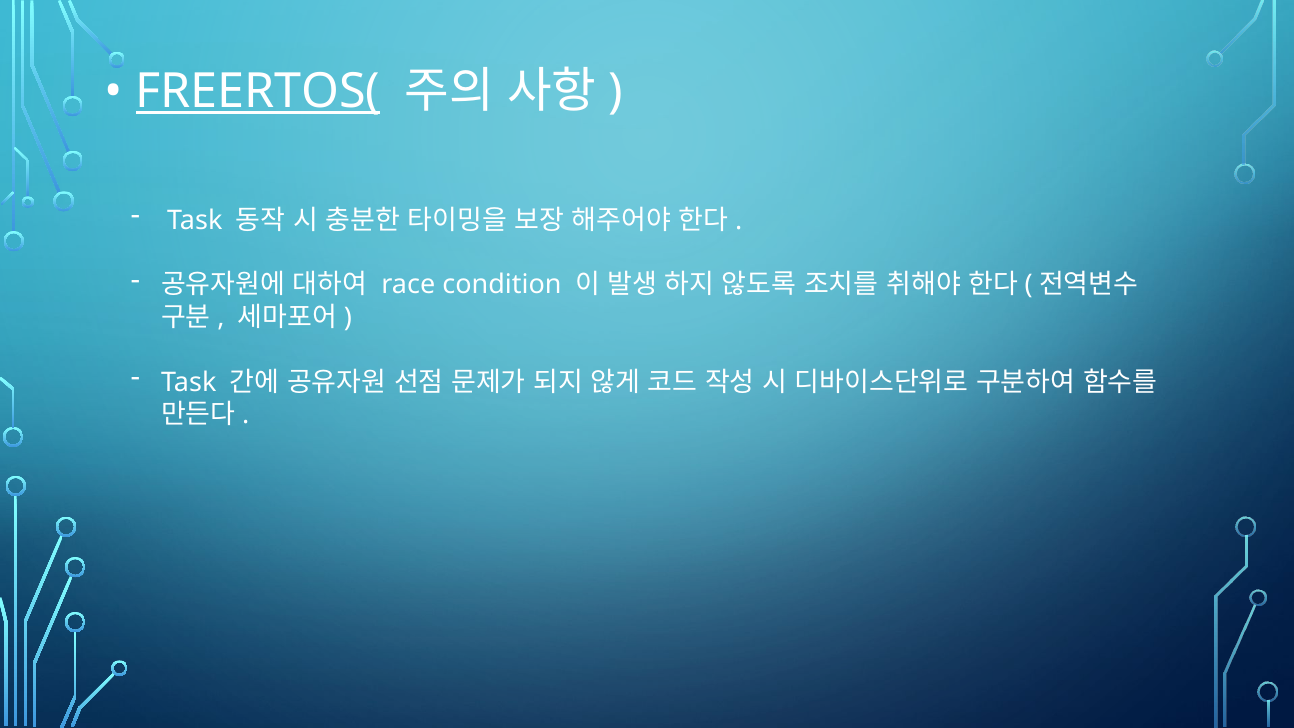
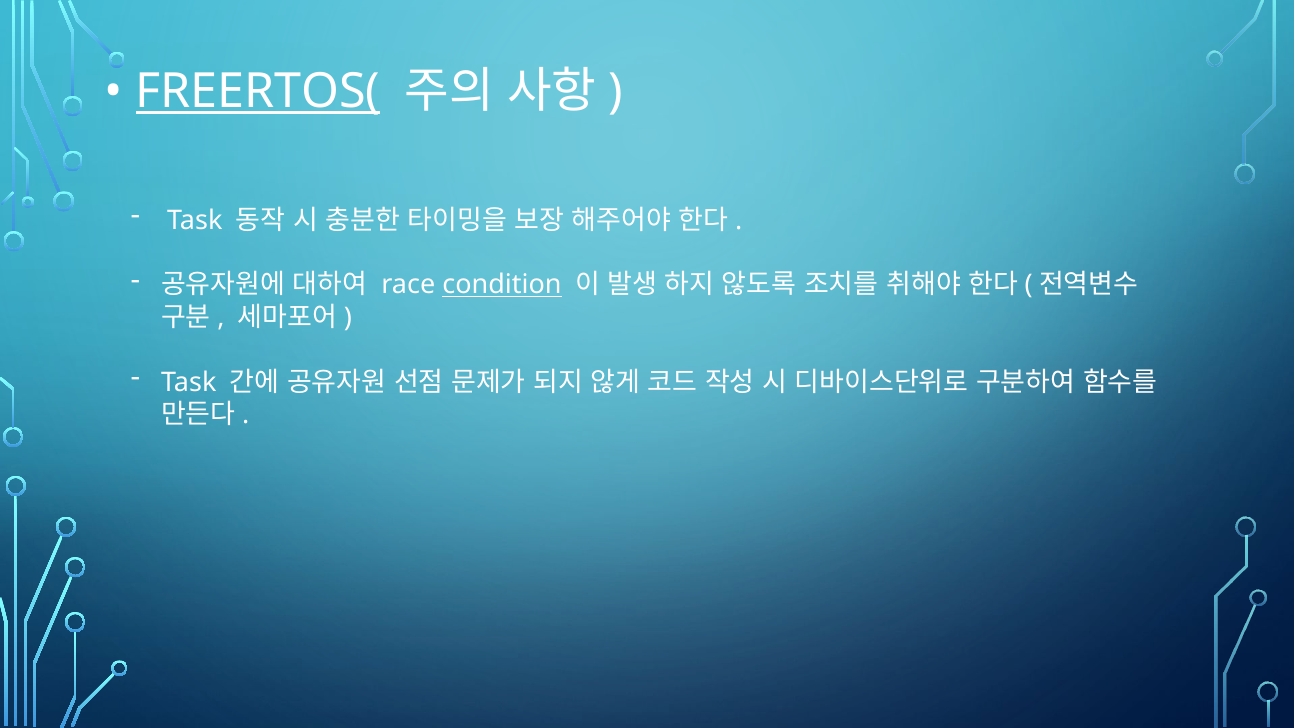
condition underline: none -> present (502, 285)
